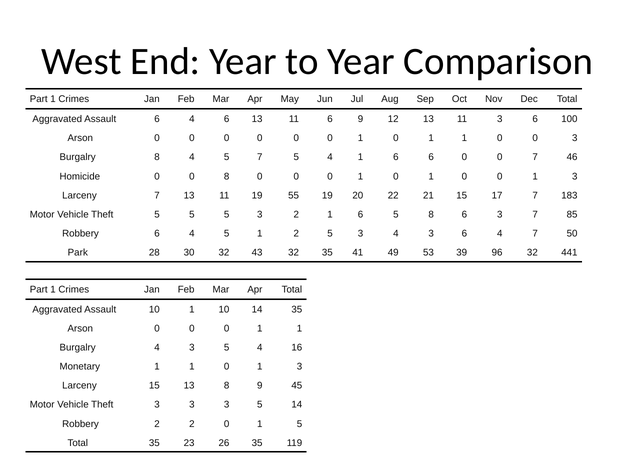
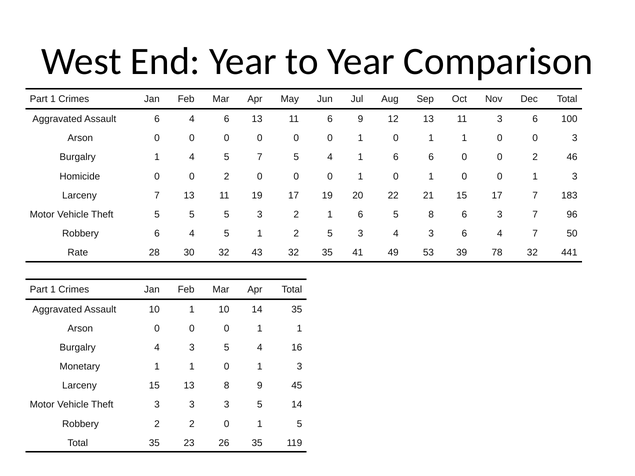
Burgalry 8: 8 -> 1 (157, 157)
6 0 0 7: 7 -> 2 (535, 157)
Homicide 0 0 8: 8 -> 2 (227, 176)
19 55: 55 -> 17 (294, 195)
85: 85 -> 96 (572, 215)
Park: Park -> Rate (78, 253)
96: 96 -> 78 (497, 253)
